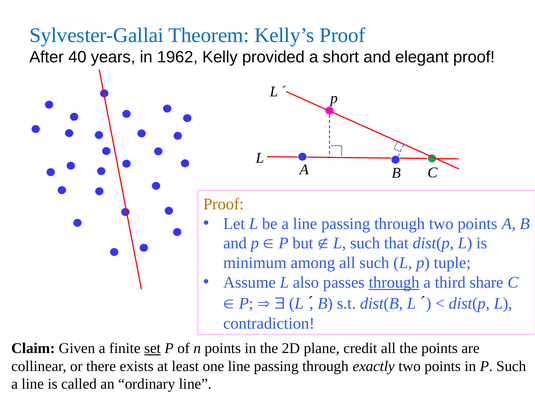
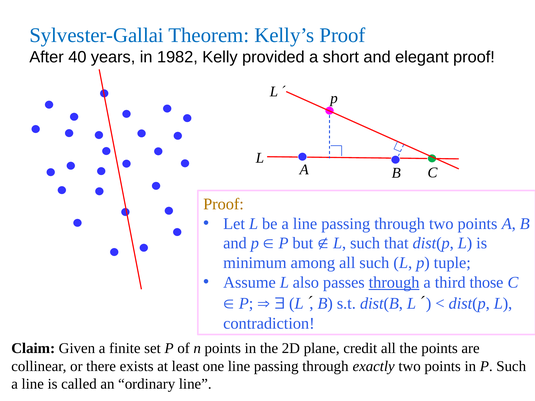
1962: 1962 -> 1982 (177, 57)
share: share -> those (486, 283)
set underline: present -> none (152, 349)
